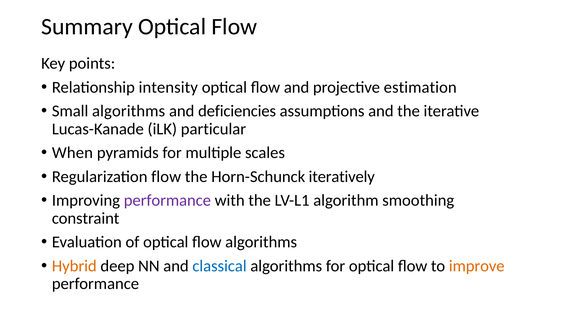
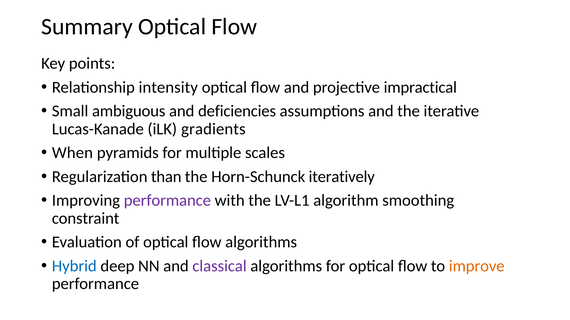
estimation: estimation -> impractical (420, 87)
Small algorithms: algorithms -> ambiguous (129, 111)
particular: particular -> gradients (213, 129)
Regularization flow: flow -> than (166, 177)
Hybrid colour: orange -> blue (74, 266)
classical colour: blue -> purple (220, 266)
